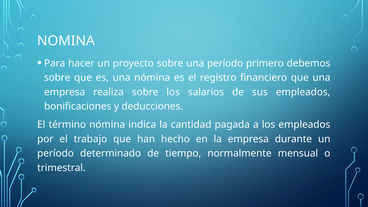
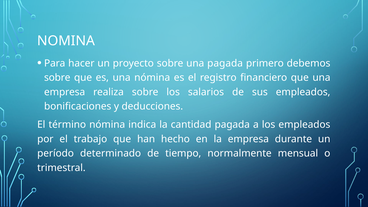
una período: período -> pagada (225, 63)
